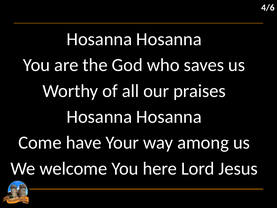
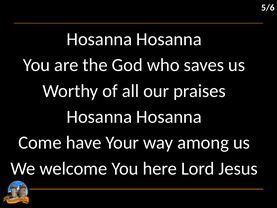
4/6: 4/6 -> 5/6 (268, 8)
